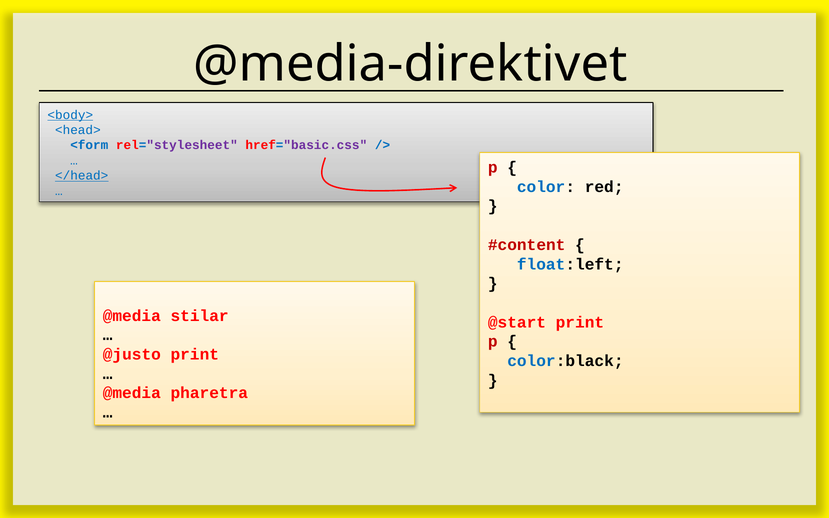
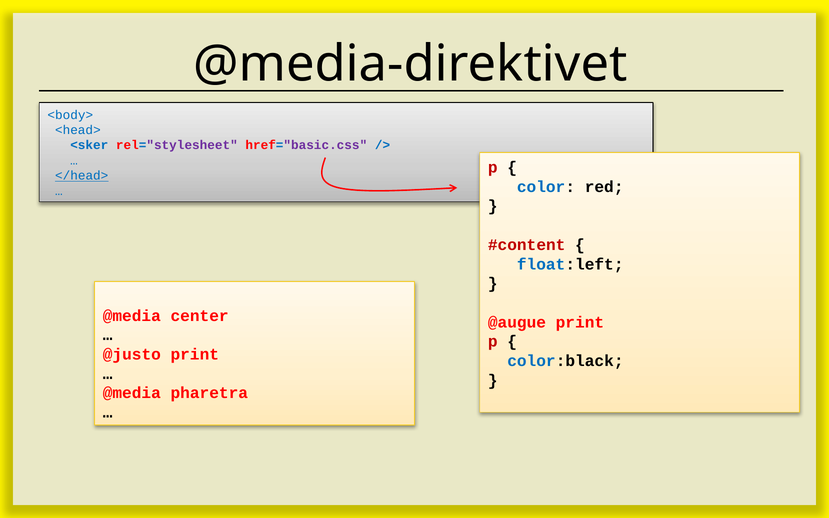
<body> underline: present -> none (70, 115)
<form: <form -> <sker (89, 145)
stilar: stilar -> center (200, 316)
@start: @start -> @augue (517, 322)
